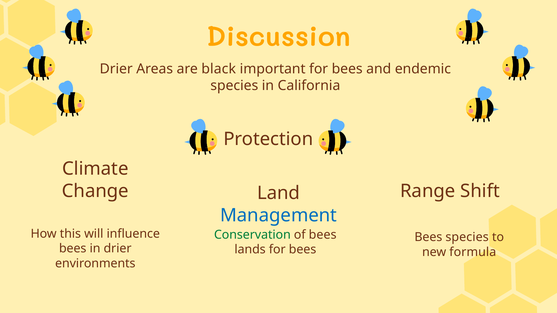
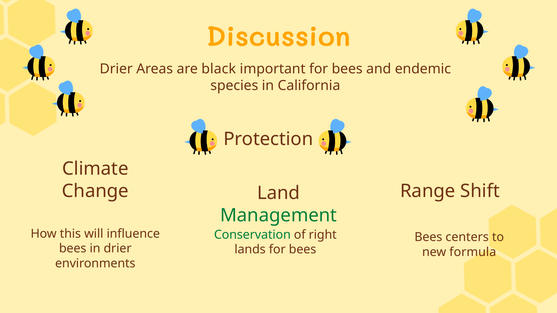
Management colour: blue -> green (279, 216)
of bees: bees -> right (323, 235)
Bees species: species -> centers (467, 237)
